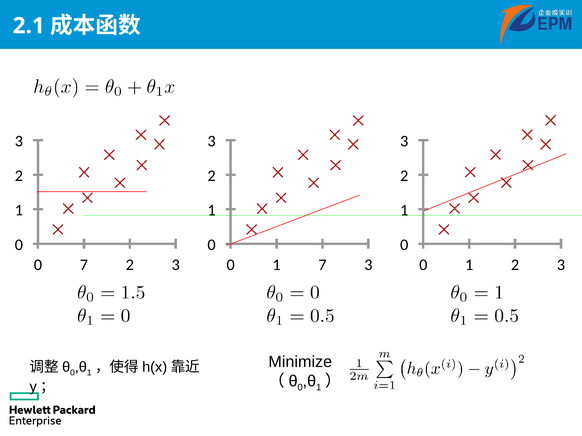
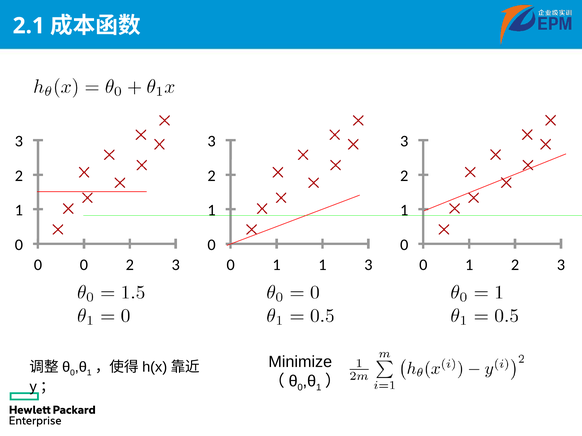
7: 7 -> 0 (84, 265)
1 7: 7 -> 1 (322, 265)
